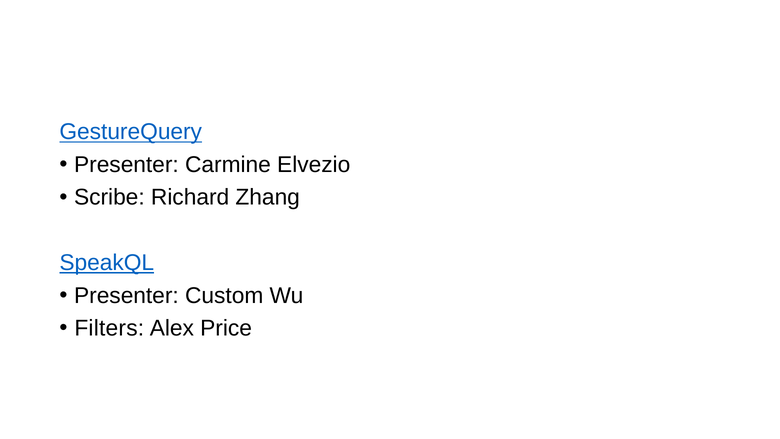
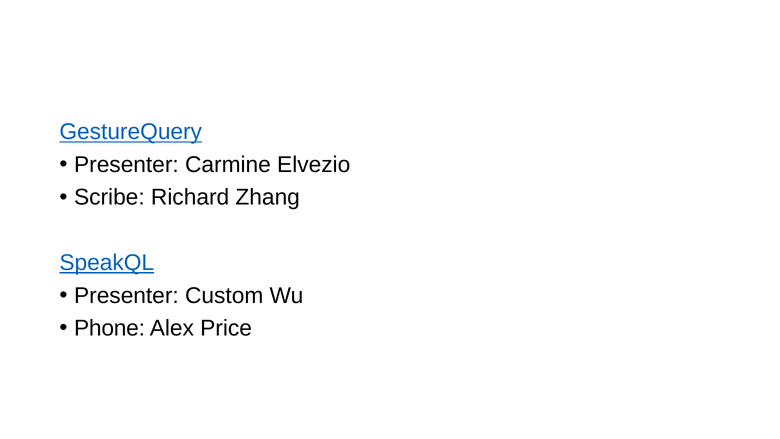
Filters: Filters -> Phone (110, 328)
